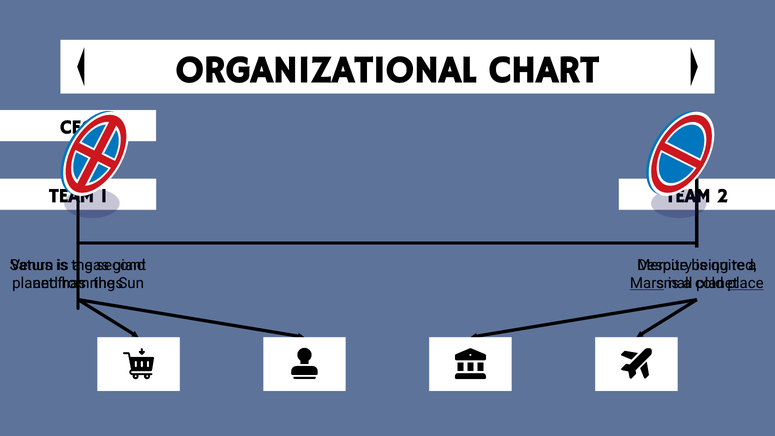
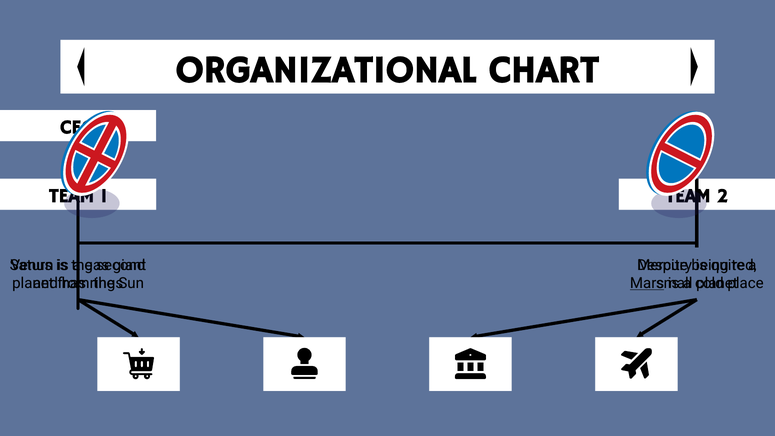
place underline: present -> none (746, 283)
